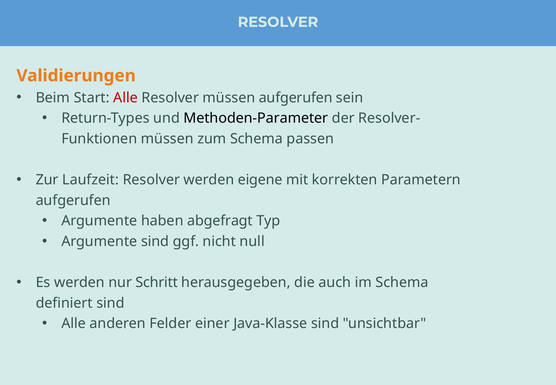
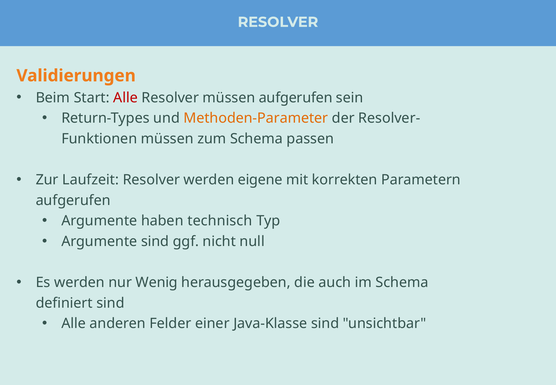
Methoden-Parameter colour: black -> orange (256, 118)
abgefragt: abgefragt -> technisch (220, 221)
Schritt: Schritt -> Wenig (157, 282)
